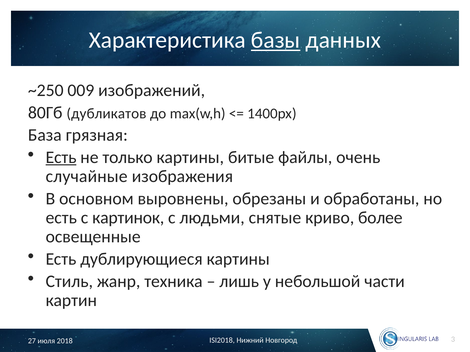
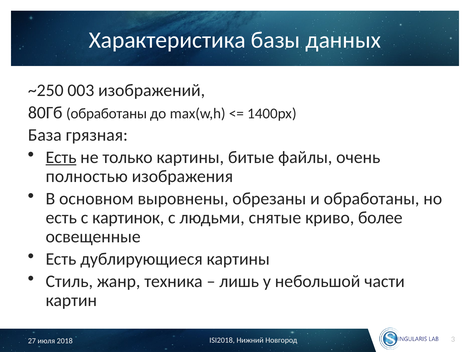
базы underline: present -> none (276, 40)
009: 009 -> 003 (81, 90)
80Гб дубликатов: дубликатов -> обработаны (107, 114)
случайные: случайные -> полностью (87, 177)
